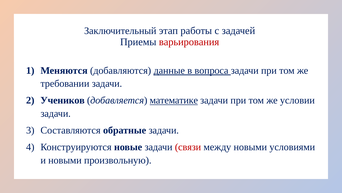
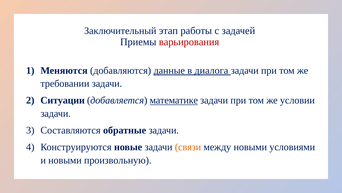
вопроса: вопроса -> диалога (211, 70)
Учеников: Учеников -> Ситуации (63, 100)
связи colour: red -> orange (188, 147)
